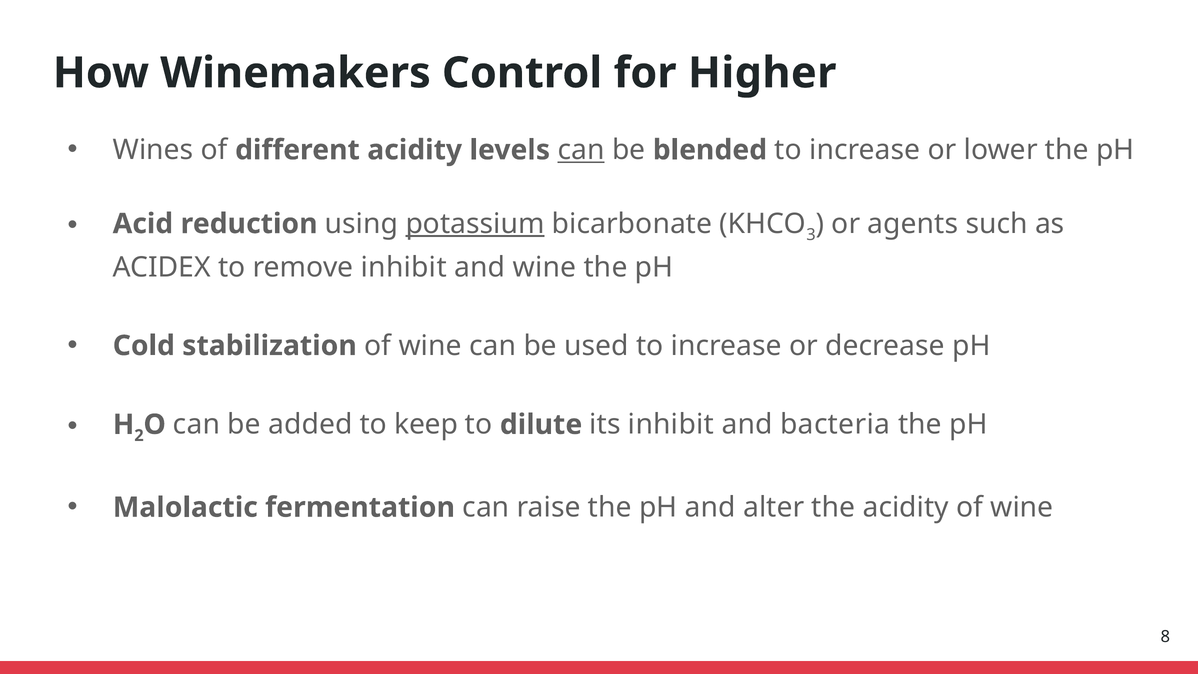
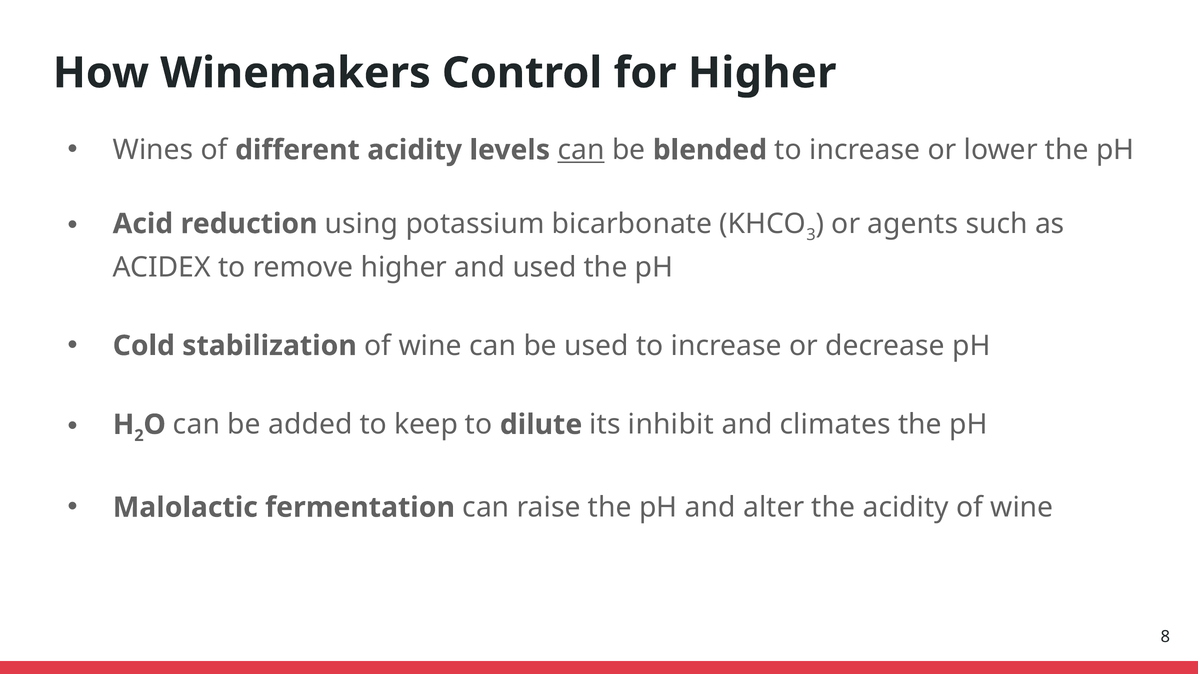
potassium underline: present -> none (475, 224)
remove inhibit: inhibit -> higher (404, 267)
and wine: wine -> used (545, 267)
bacteria: bacteria -> climates (835, 425)
